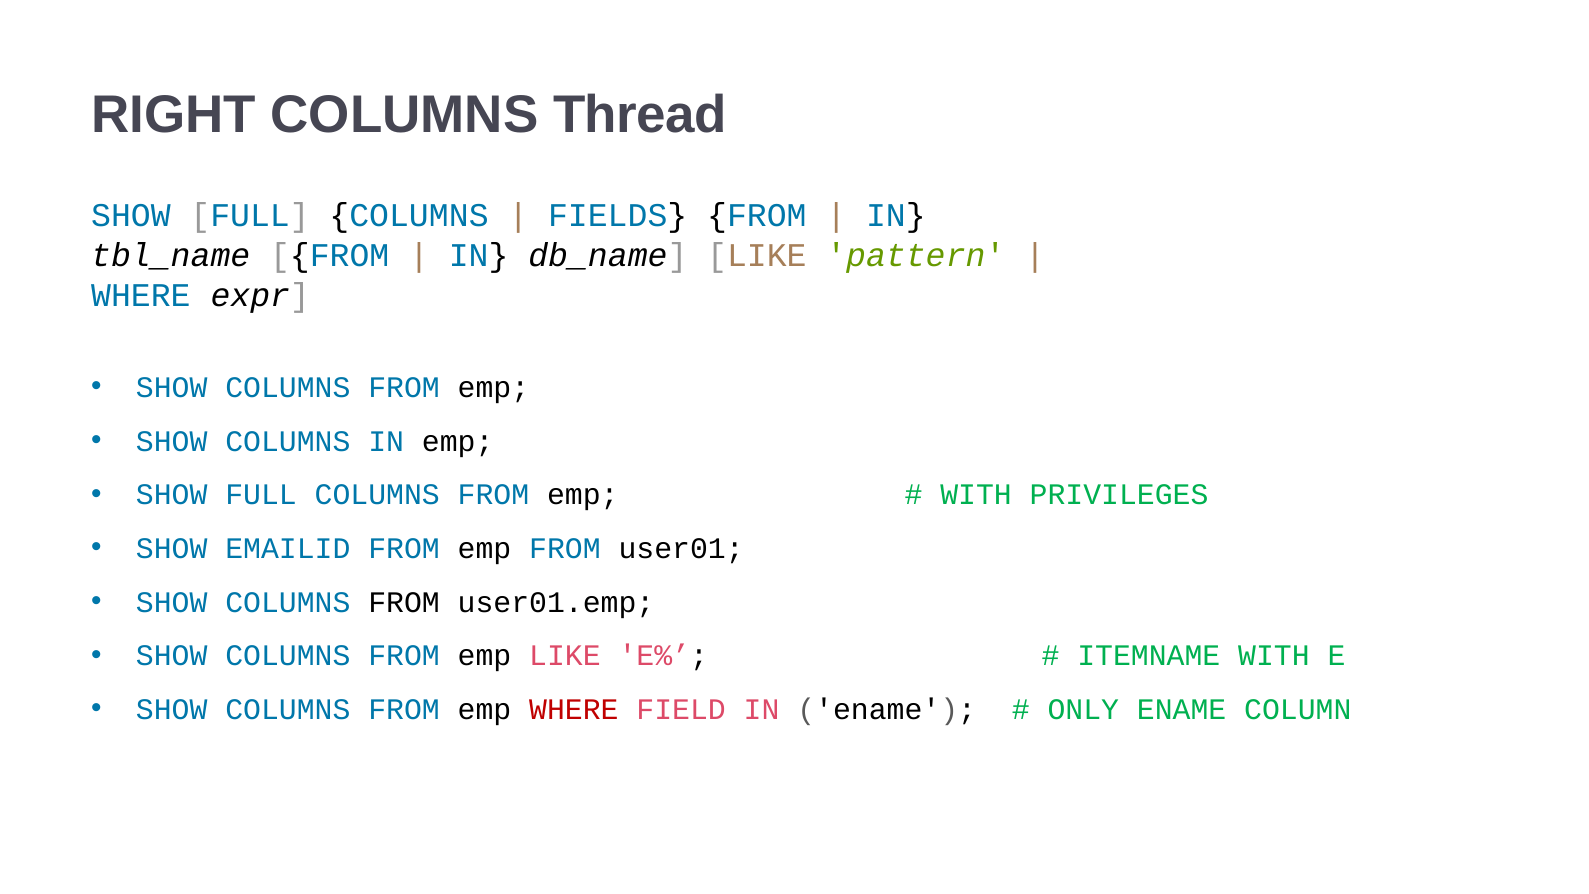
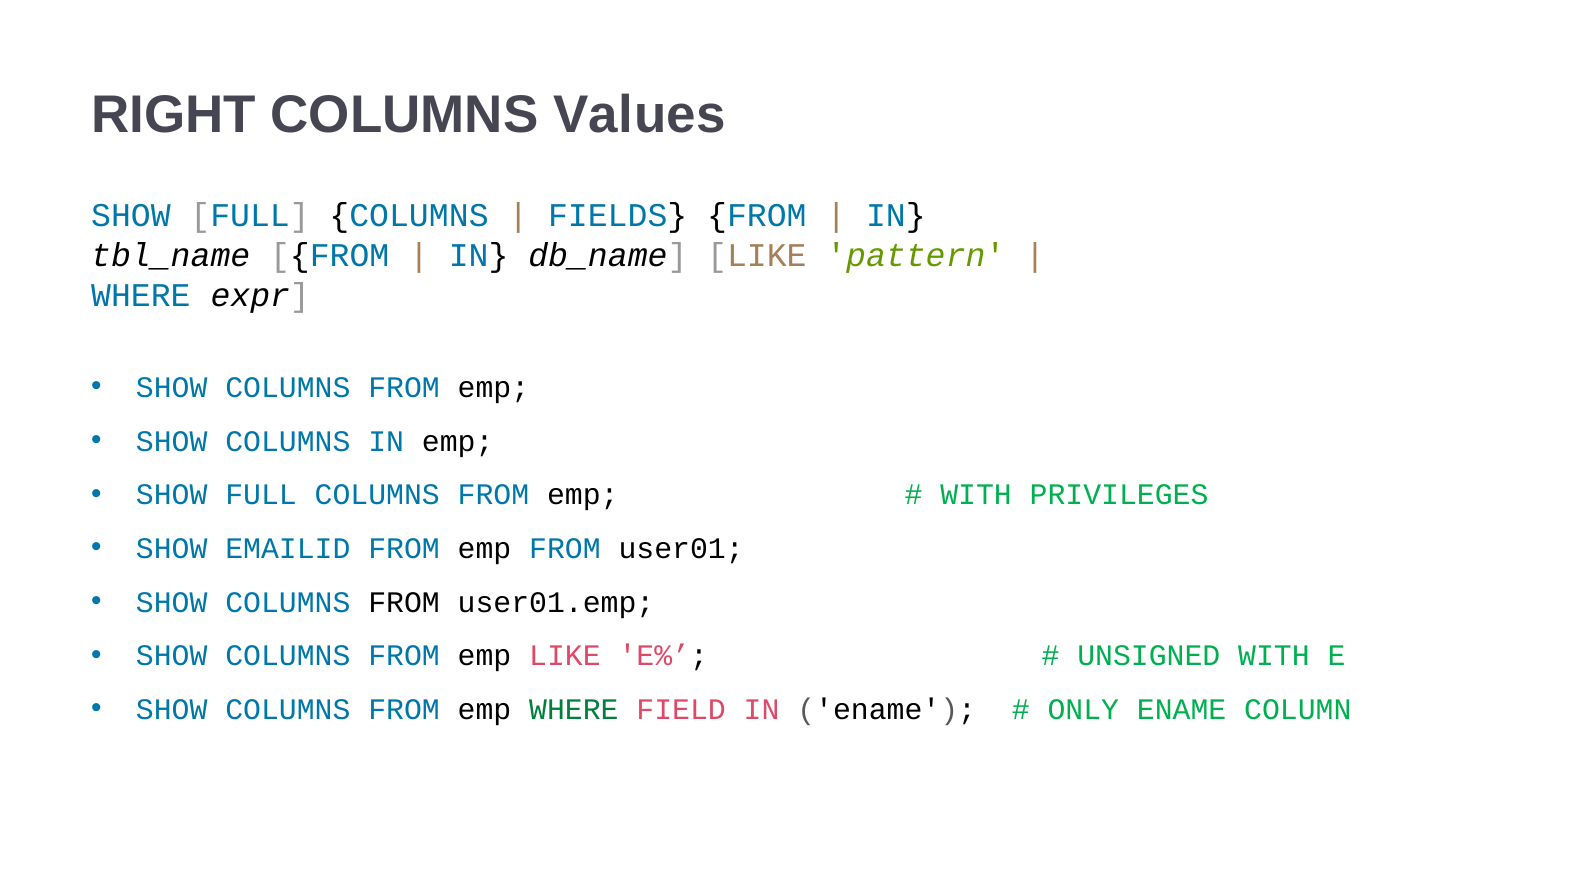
Thread: Thread -> Values (640, 115)
ITEMNAME: ITEMNAME -> UNSIGNED (1149, 656)
WHERE colour: red -> green (574, 709)
